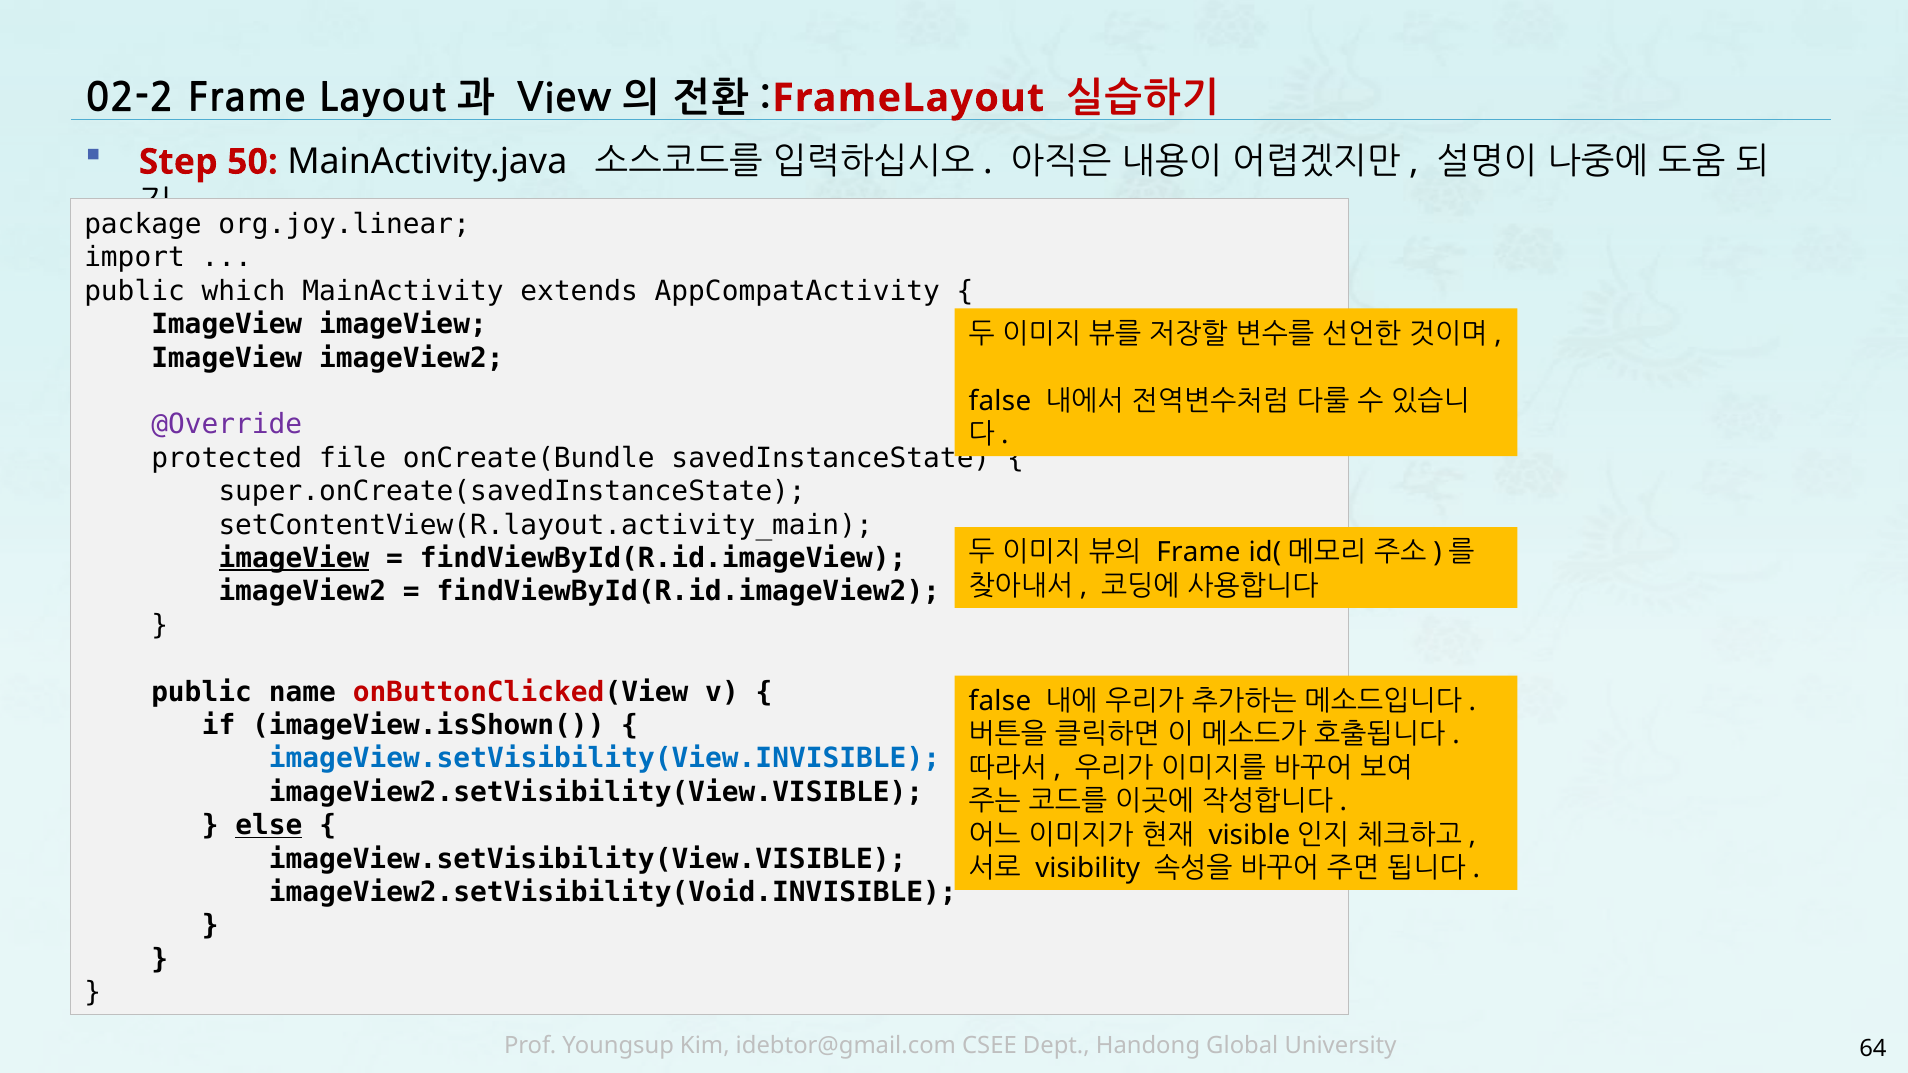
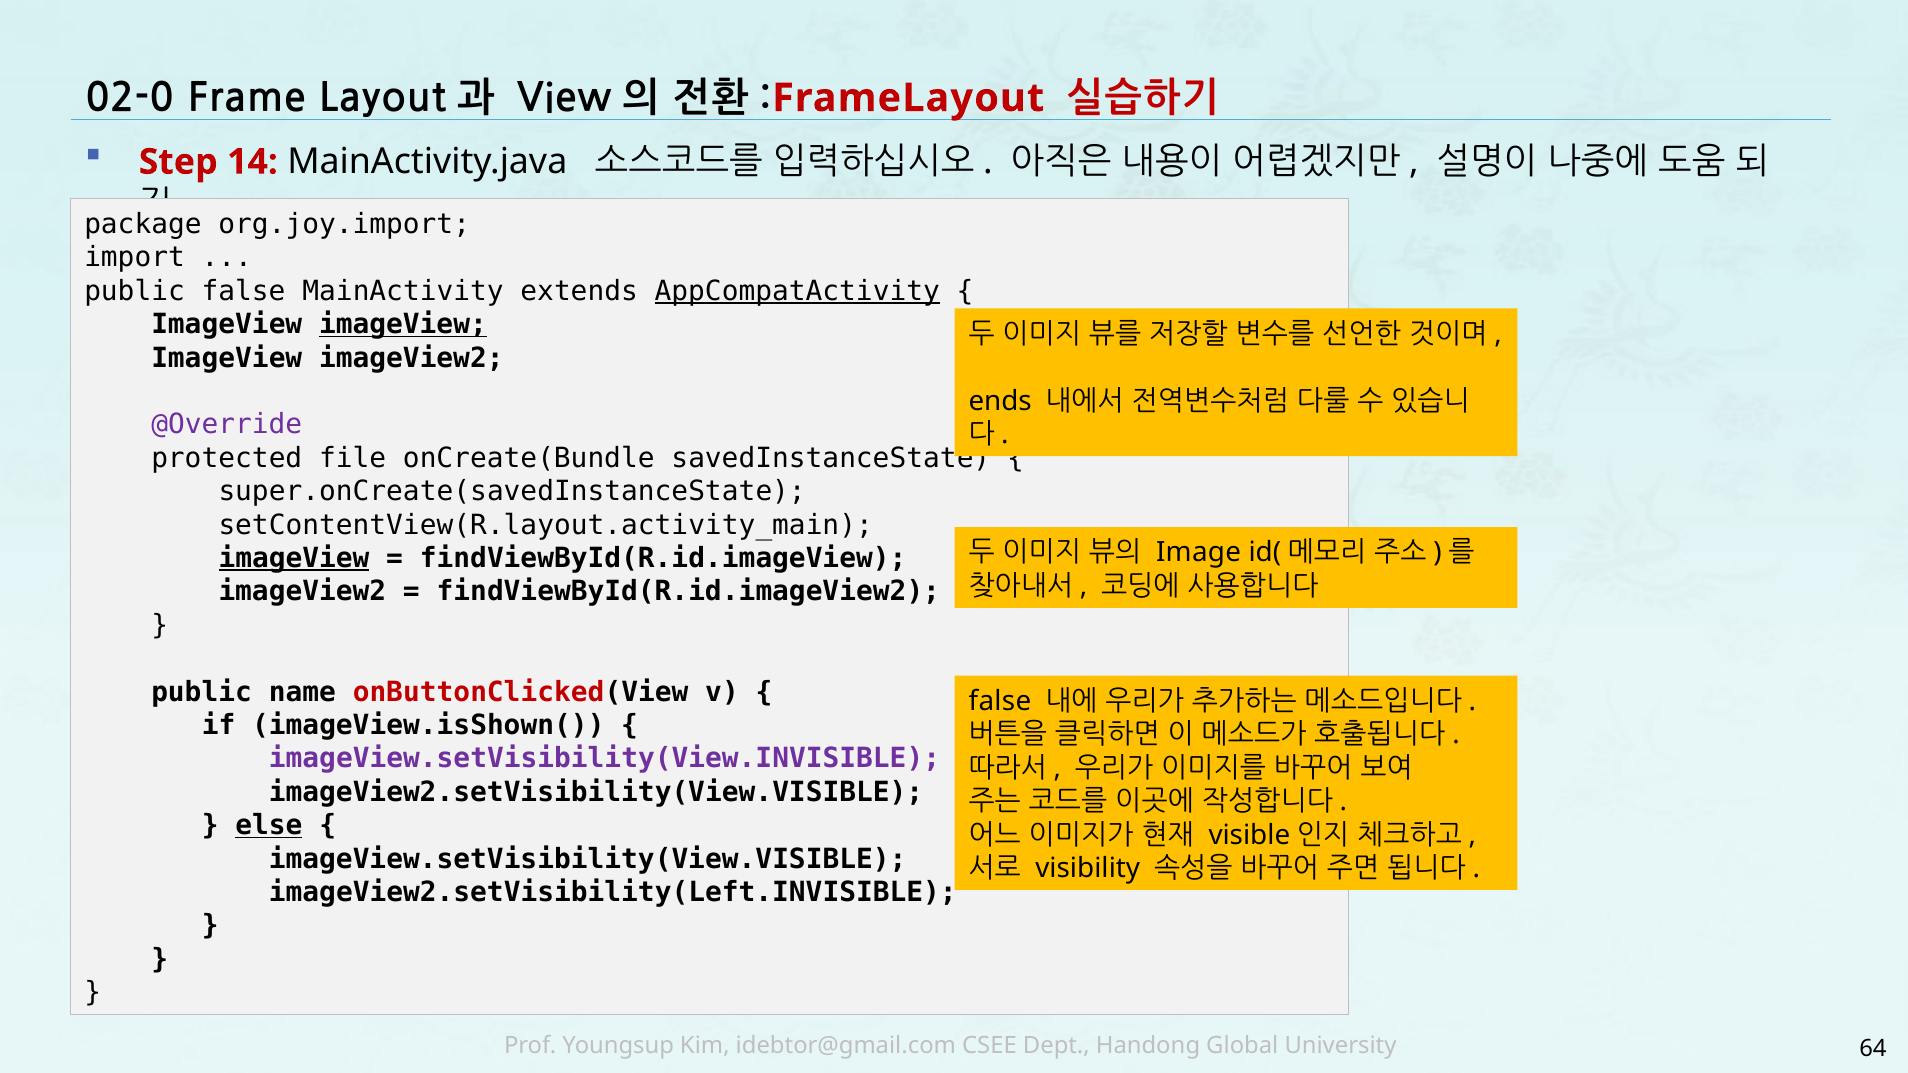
02-2: 02-2 -> 02-0 (130, 98)
50: 50 -> 14 (252, 162)
org.joy.linear: org.joy.linear -> org.joy.import (344, 224)
public which: which -> false (244, 291)
AppCompatActivity underline: none -> present (797, 291)
imageView underline: none -> present (403, 325)
false: false -> ends (1000, 401)
Frame: Frame -> Image (1199, 553)
imageView.setVisibility(View.INVISIBLE colour: blue -> purple (604, 759)
imageView2.setVisibility(Void.INVISIBLE: imageView2.setVisibility(Void.INVISIBLE -> imageView2.setVisibility(Left.INVISIBLE (613, 892)
